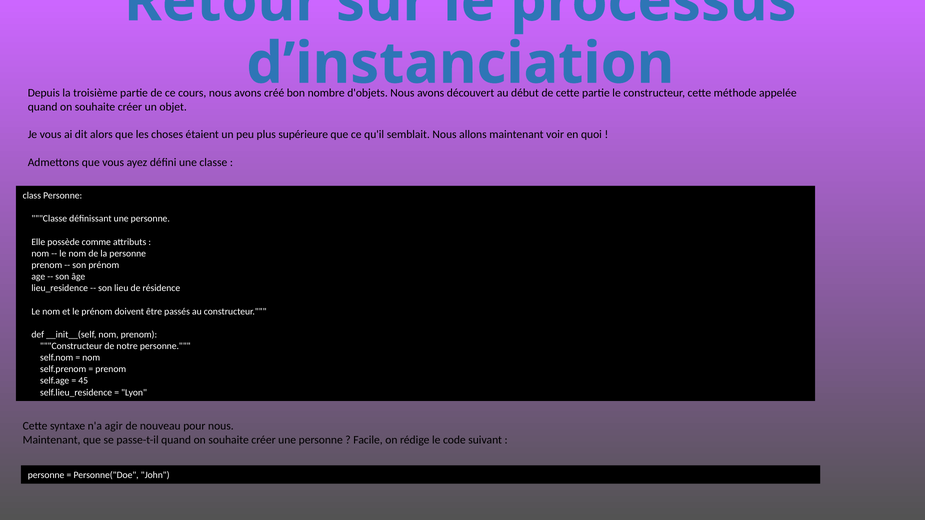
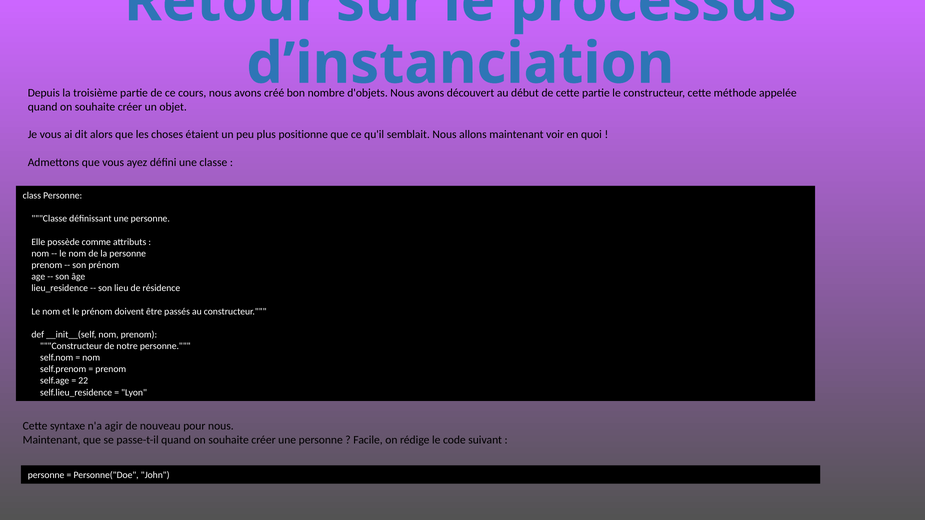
supérieure: supérieure -> positionne (303, 135)
45: 45 -> 22 (83, 381)
